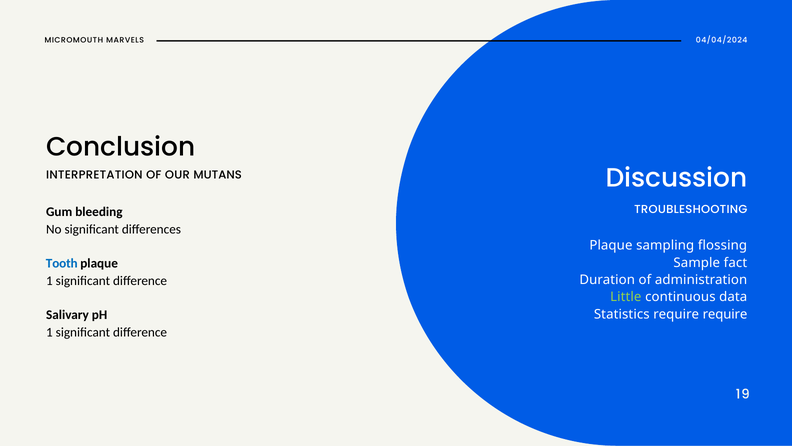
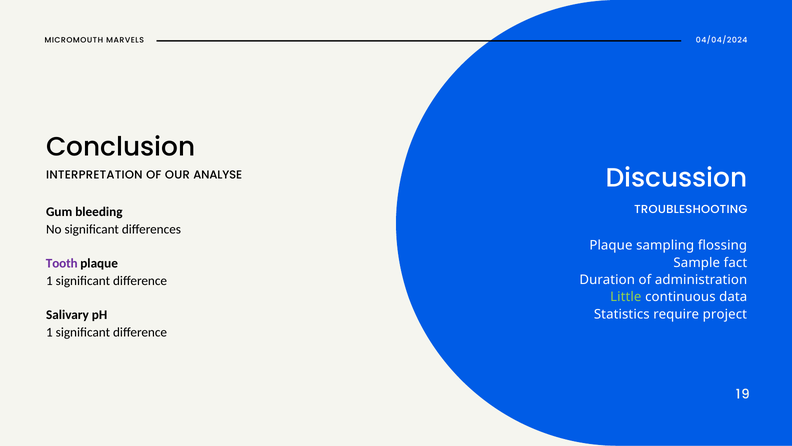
MUTANS: MUTANS -> ANALYSE (218, 175)
Tooth colour: blue -> purple (62, 263)
require require: require -> project (725, 314)
